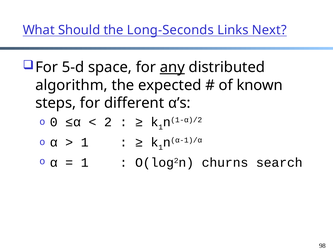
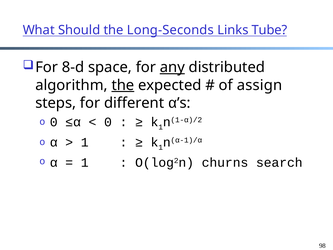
Next: Next -> Tube (269, 30)
5-d: 5-d -> 8-d (73, 67)
the underline: none -> present (123, 85)
known: known -> assign (260, 85)
2: 2 -> 0 (108, 122)
